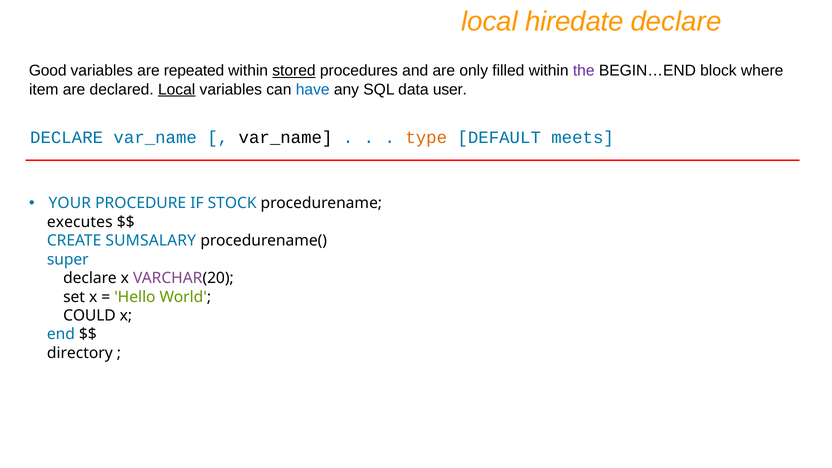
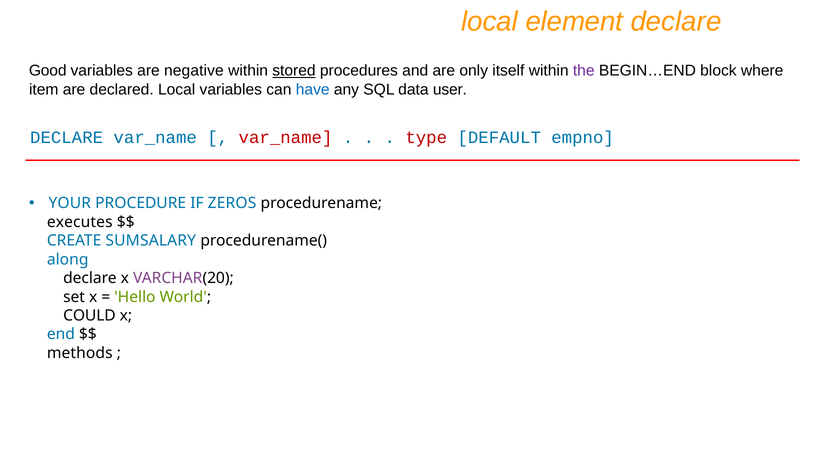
hiredate: hiredate -> element (574, 22)
repeated: repeated -> negative (194, 71)
filled: filled -> itself (508, 71)
Local underline: present -> none (177, 89)
var_name colour: black -> red (286, 138)
type colour: orange -> red (426, 138)
meets: meets -> empno (583, 138)
STOCK: STOCK -> ZEROS (232, 203)
super: super -> along (68, 259)
directory: directory -> methods (80, 353)
